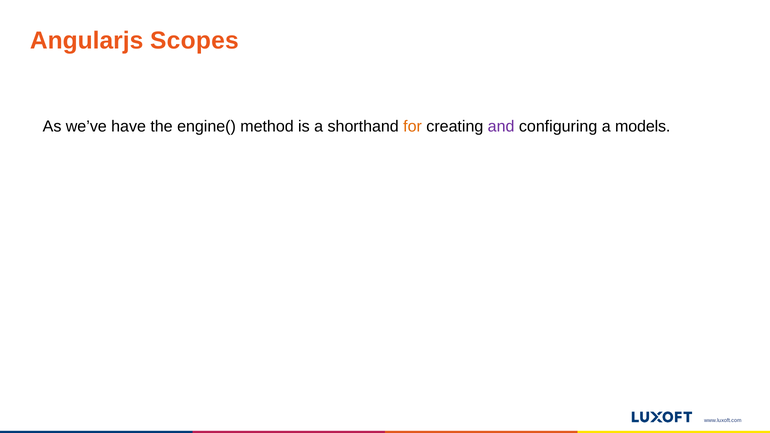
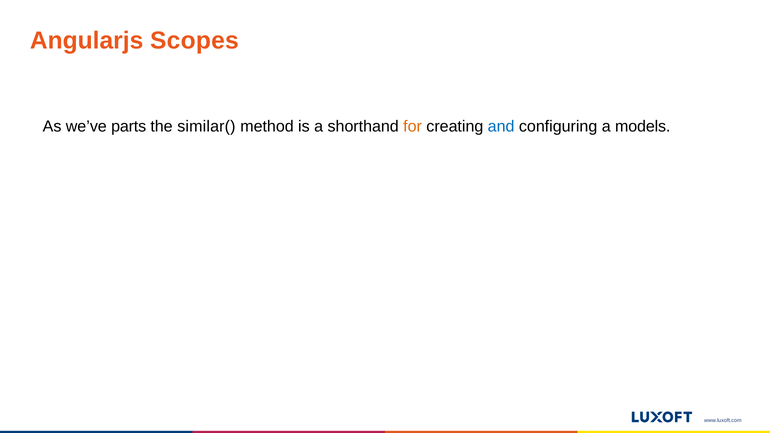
have: have -> parts (129, 127)
engine(: engine( -> similar( (206, 127)
and colour: purple -> blue (501, 127)
